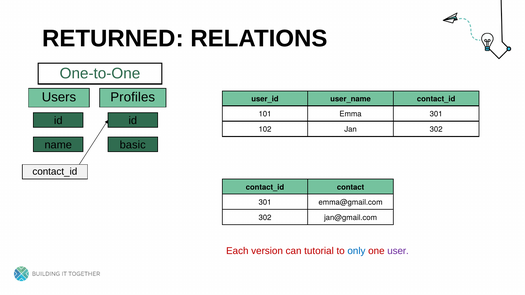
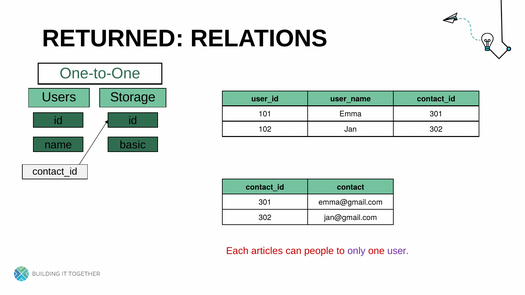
Profiles: Profiles -> Storage (133, 97)
version: version -> articles (267, 251)
tutorial: tutorial -> people (319, 251)
only colour: blue -> purple (356, 251)
